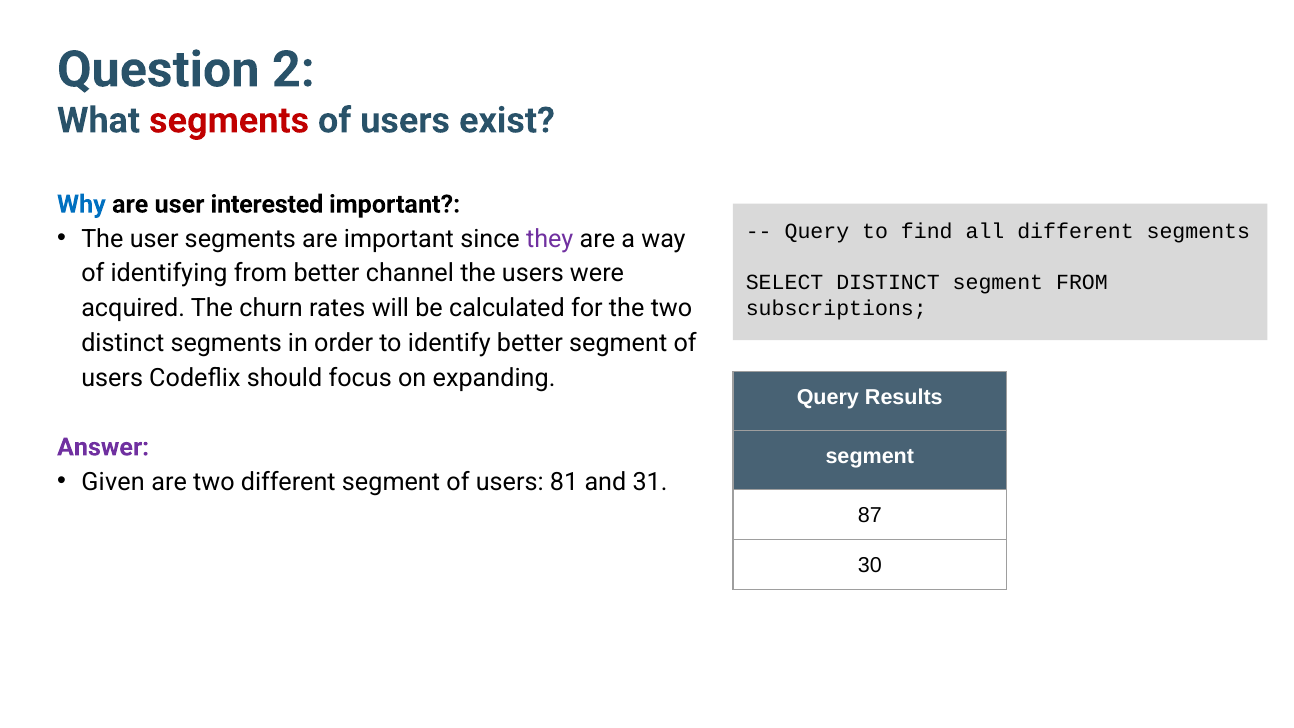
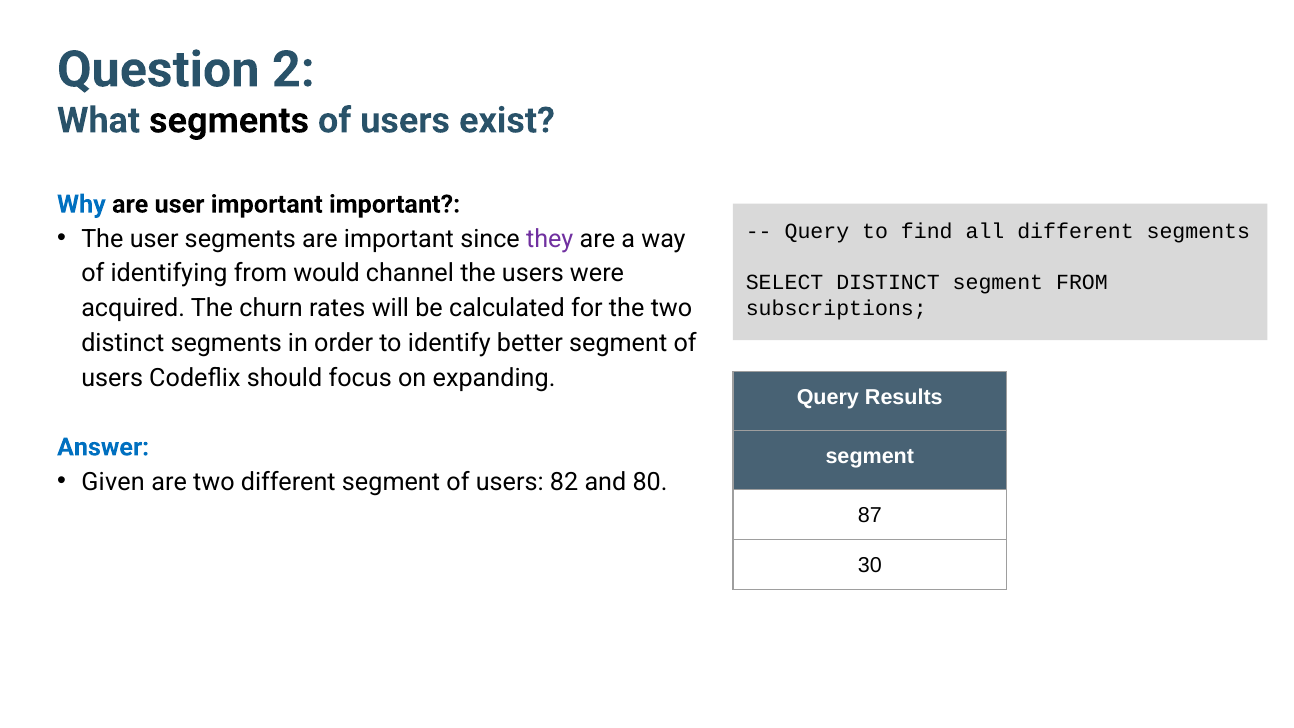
segments colour: red -> black (229, 121)
user interested: interested -> important (267, 204)
from better: better -> would (327, 274)
Answer colour: purple -> blue (103, 447)
81: 81 -> 82 (564, 482)
31: 31 -> 80 (650, 482)
